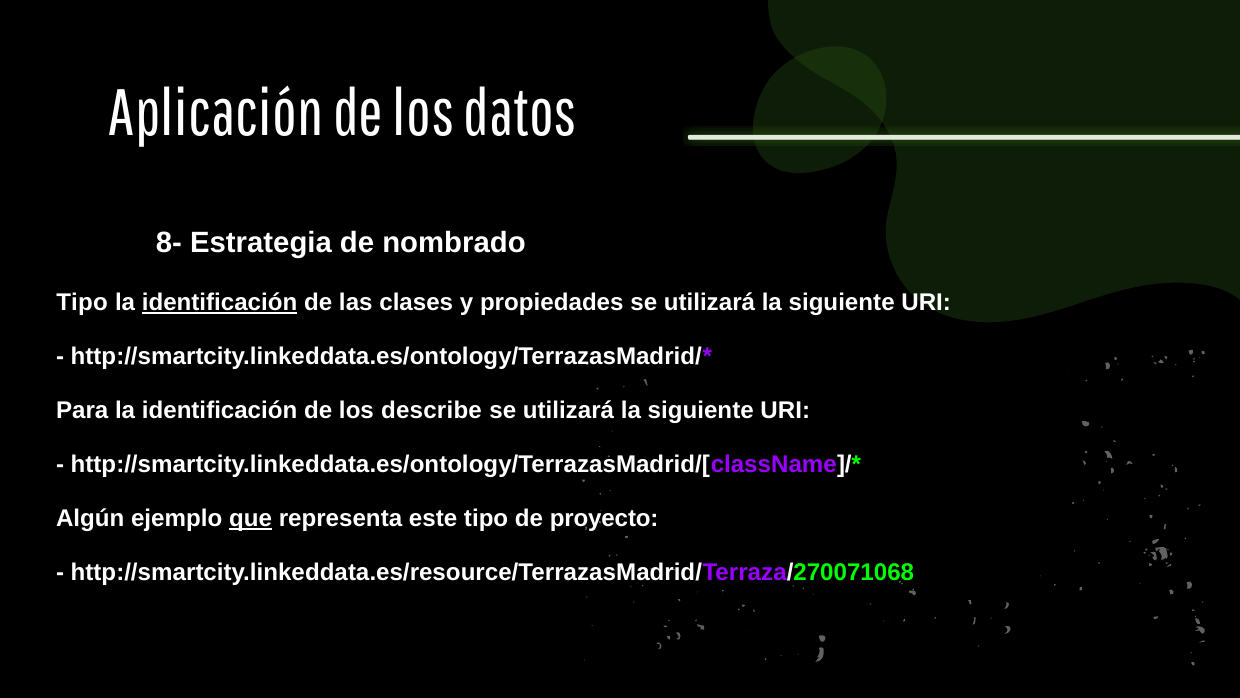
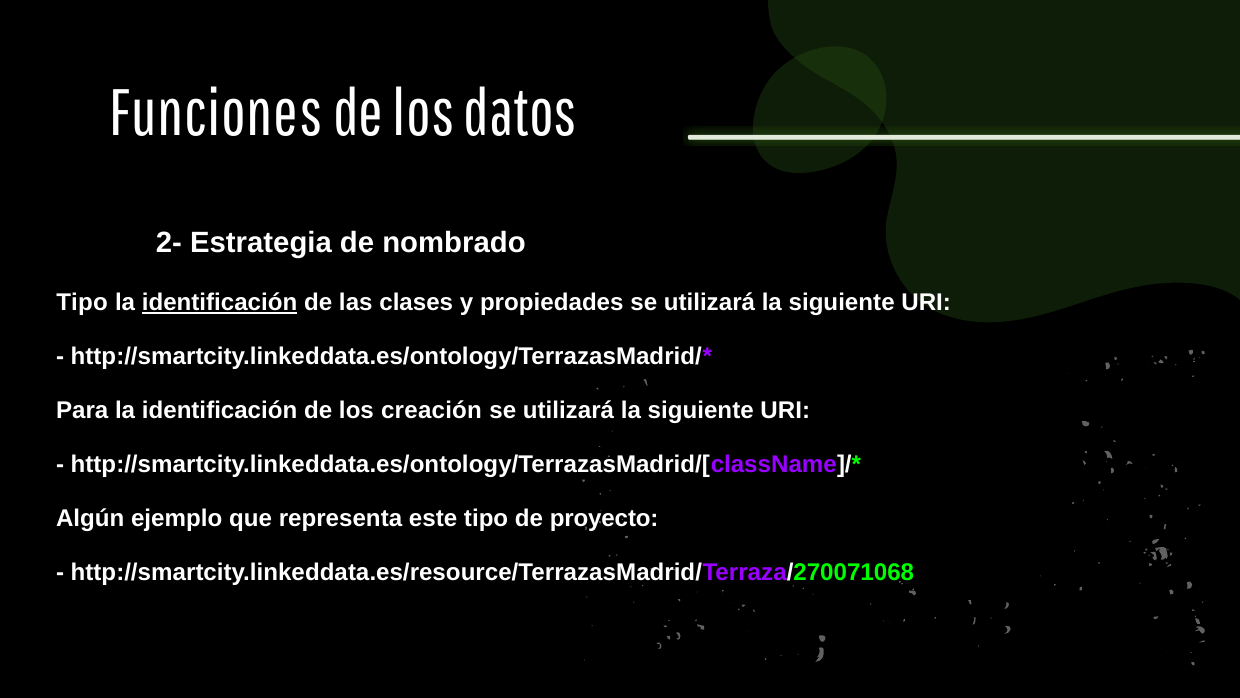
Aplicación: Aplicación -> Funciones (216, 114)
8-: 8- -> 2- (169, 242)
describe: describe -> creación (431, 410)
que underline: present -> none (251, 518)
